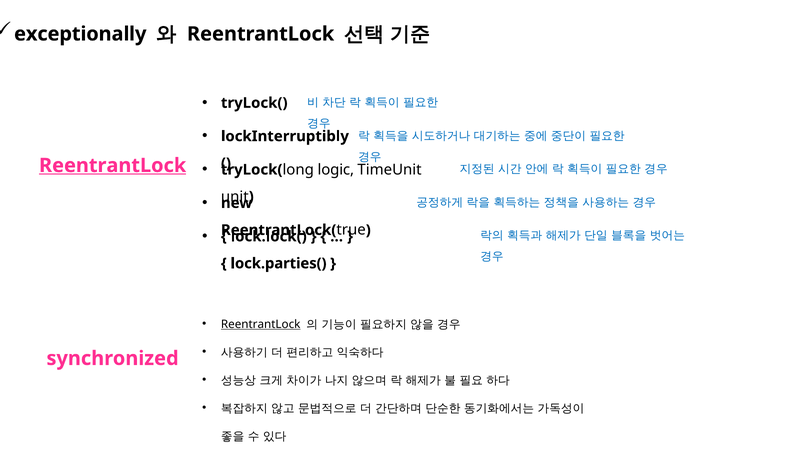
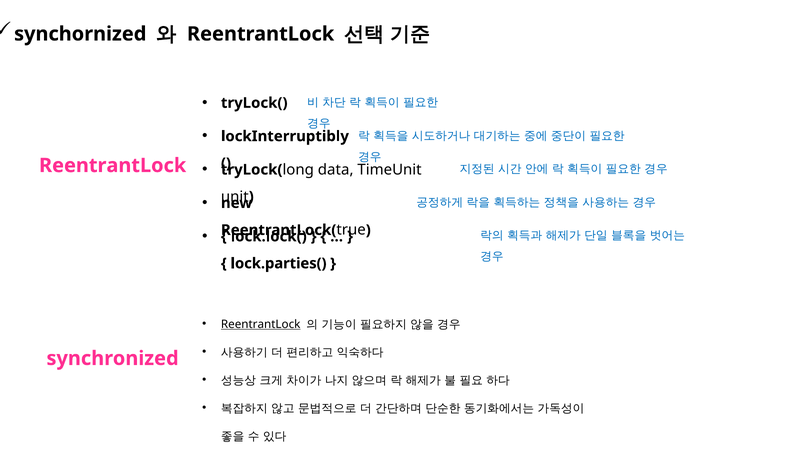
exceptionally: exceptionally -> synchornized (80, 34)
logic: logic -> data (336, 170)
ReentrantLock underline: present -> none (113, 166)
